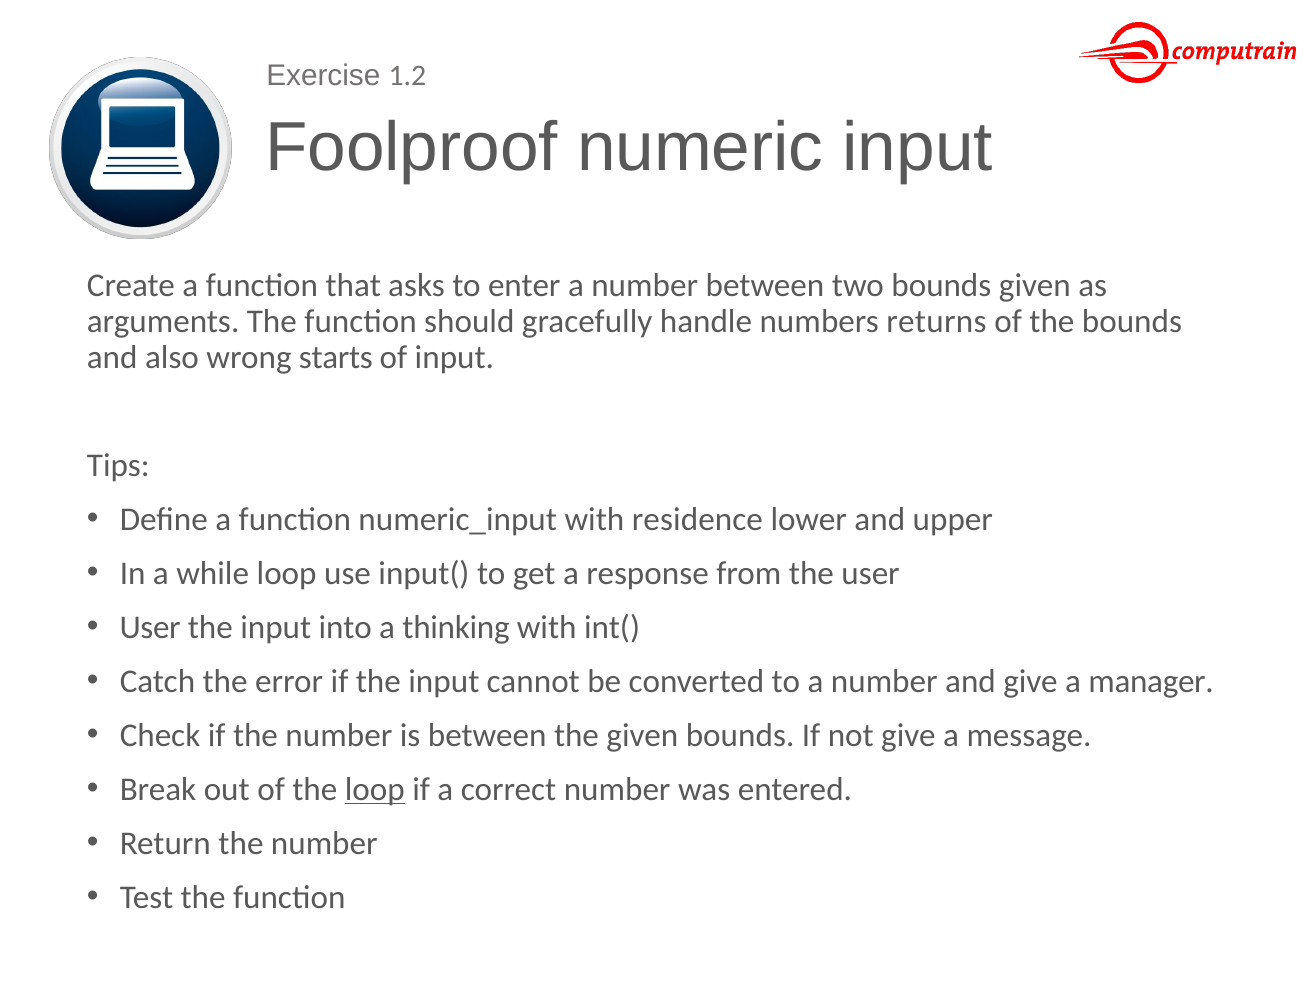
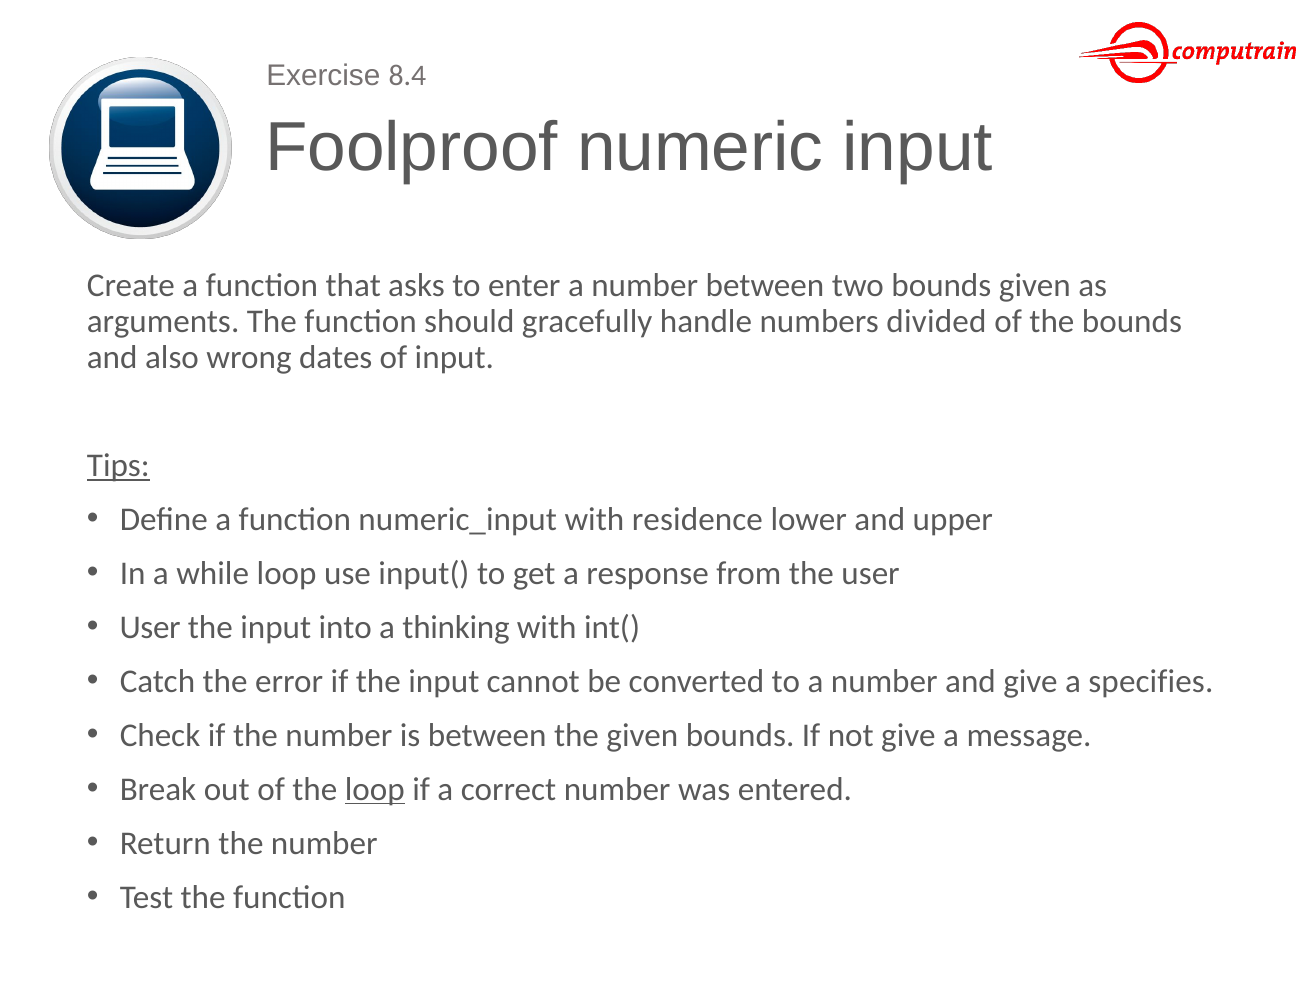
1.2: 1.2 -> 8.4 (408, 76)
returns: returns -> divided (936, 322)
starts: starts -> dates (336, 357)
Tips underline: none -> present (118, 466)
manager: manager -> specifies (1151, 682)
